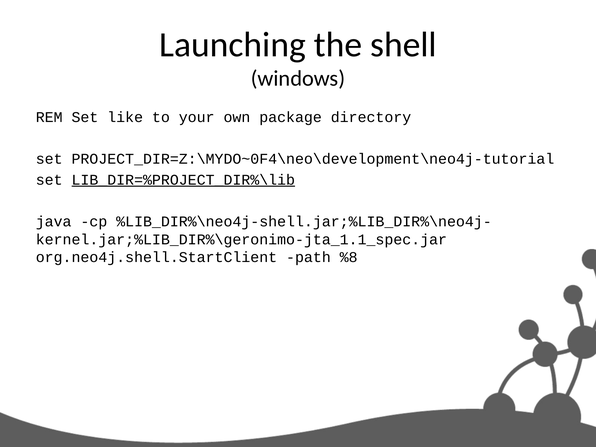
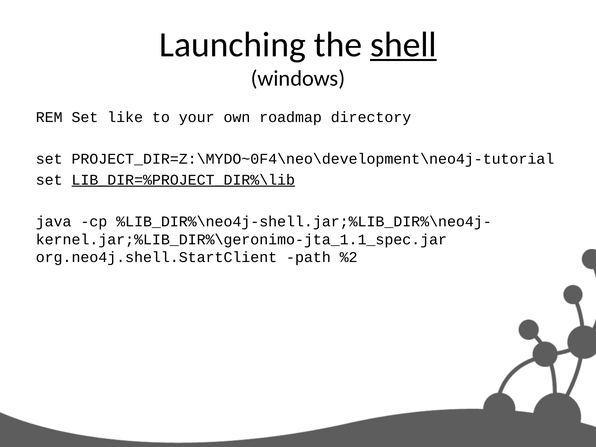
shell underline: none -> present (403, 45)
package: package -> roadmap (291, 117)
%8: %8 -> %2 (349, 257)
